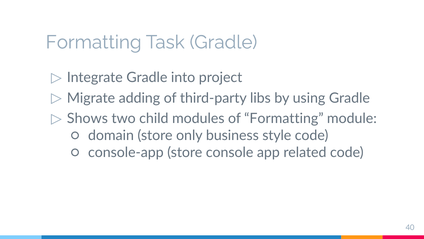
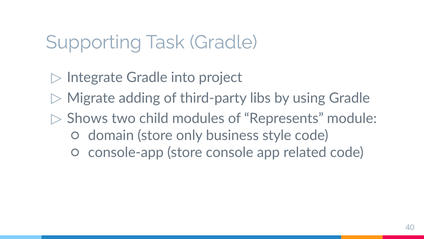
Formatting: Formatting -> Supporting (94, 42)
of Formatting: Formatting -> Represents (284, 118)
